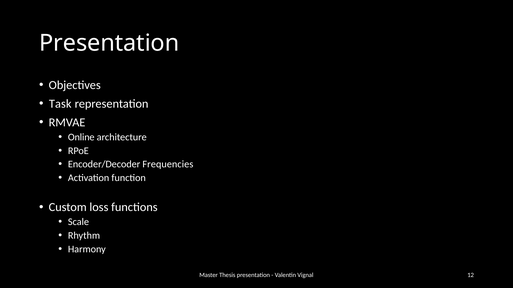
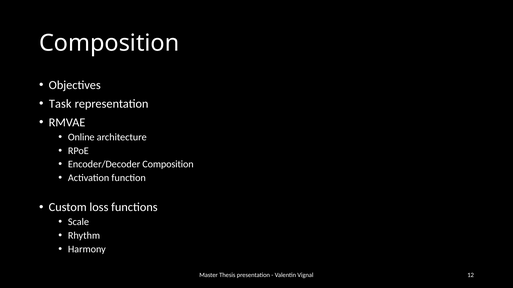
Presentation: Presentation -> Composition (109, 43)
Encoder/Decoder Frequencies: Frequencies -> Composition (168, 165)
